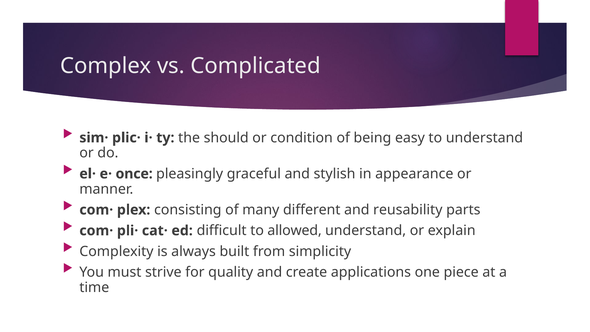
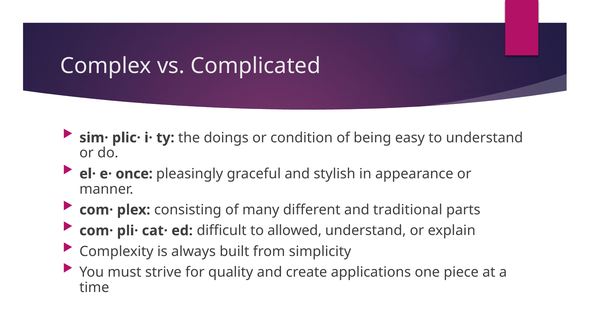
should: should -> doings (226, 138)
reusability: reusability -> traditional (408, 210)
